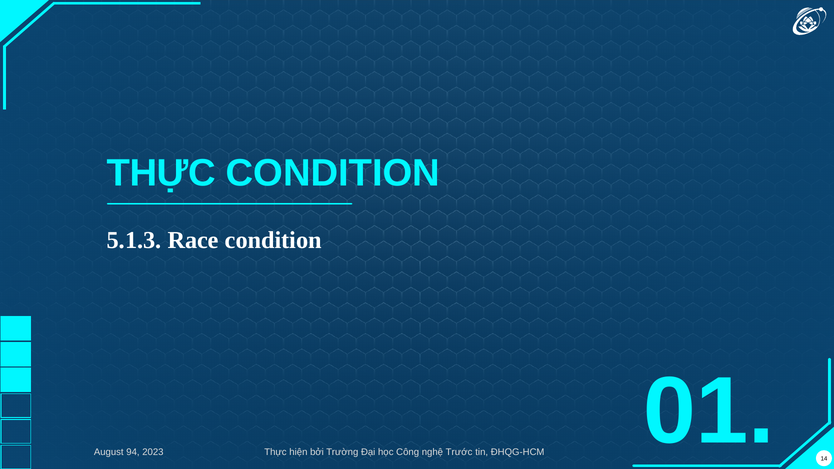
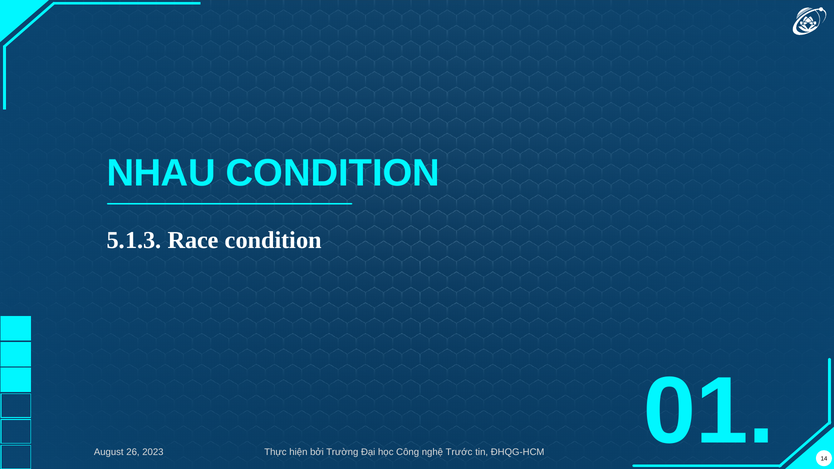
THỰC: THỰC -> NHAU (161, 173)
94: 94 -> 26 (133, 452)
